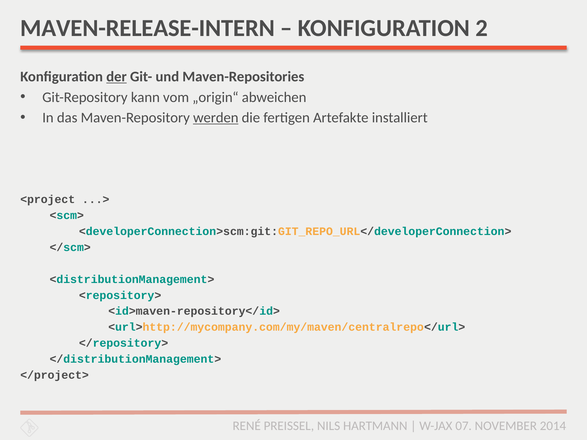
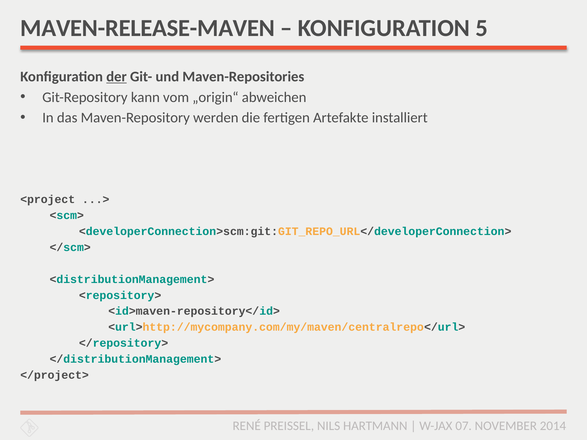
MAVEN-RELEASE-INTERN: MAVEN-RELEASE-INTERN -> MAVEN-RELEASE-MAVEN (148, 28)
2: 2 -> 5 (482, 28)
werden underline: present -> none (216, 118)
